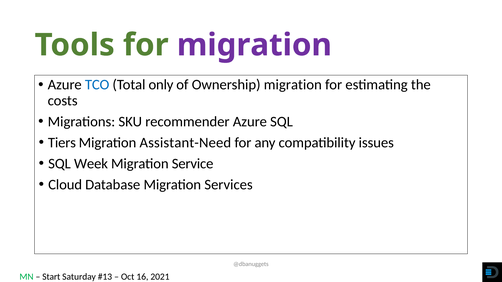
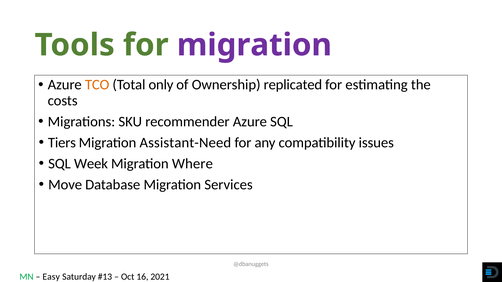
TCO colour: blue -> orange (97, 85)
Ownership migration: migration -> replicated (293, 85)
Service: Service -> Where (192, 164)
Cloud: Cloud -> Move (65, 185)
Start: Start -> Easy (51, 277)
